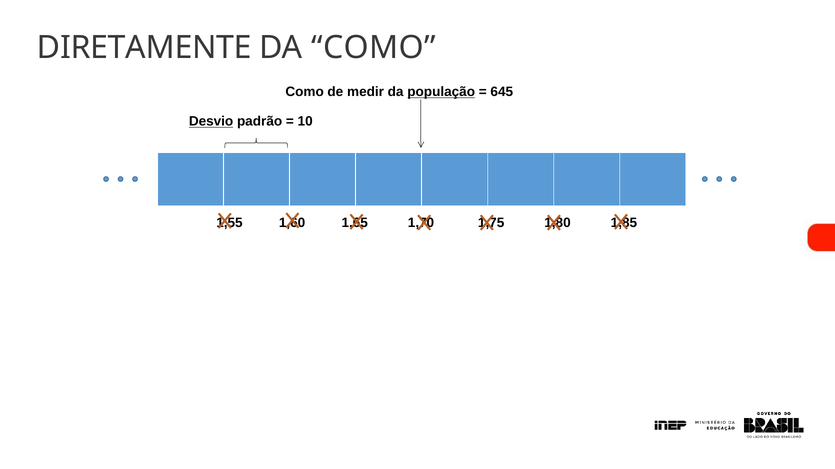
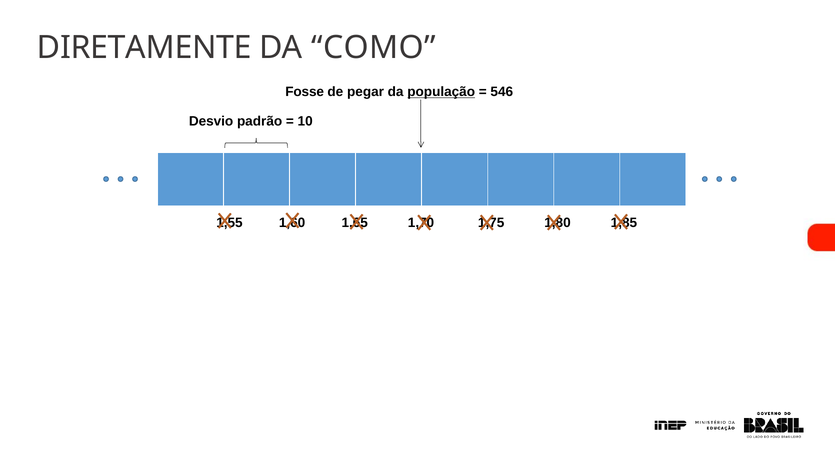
Como: Como -> Fosse (305, 92)
medir: medir -> pegar (366, 92)
645: 645 -> 546 (502, 92)
Desvio underline: present -> none (211, 122)
